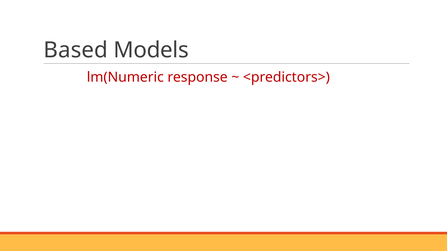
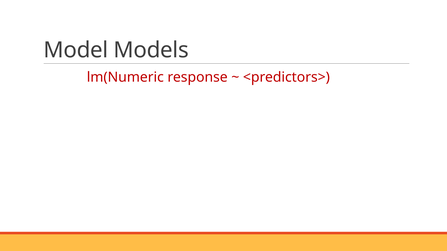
Based: Based -> Model (76, 50)
